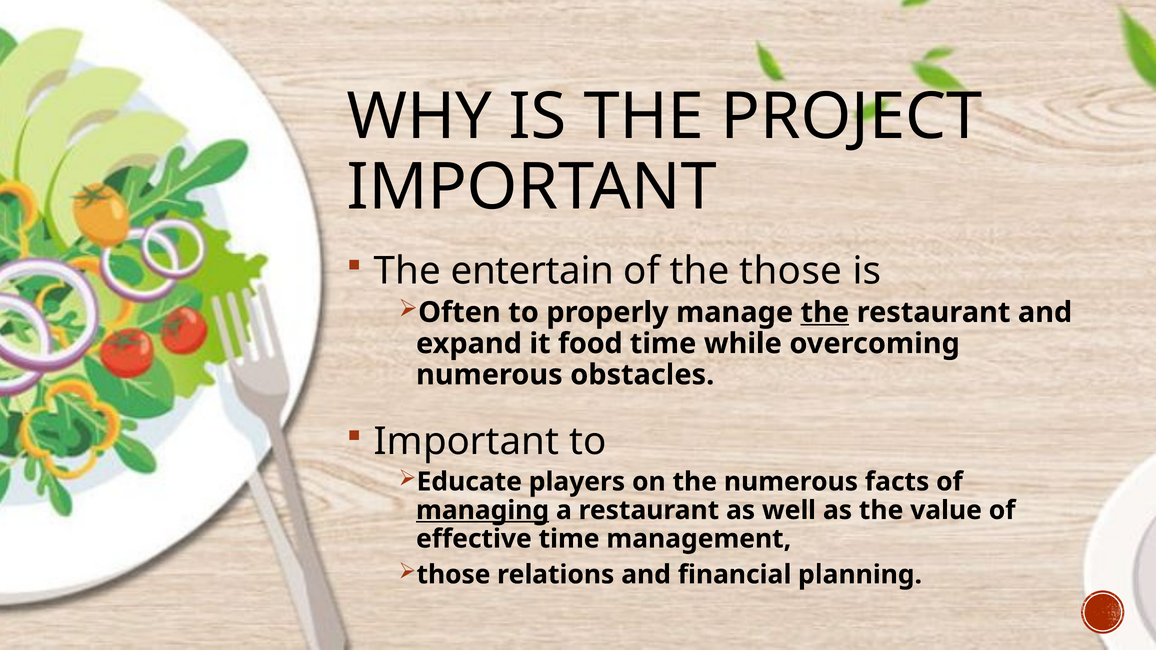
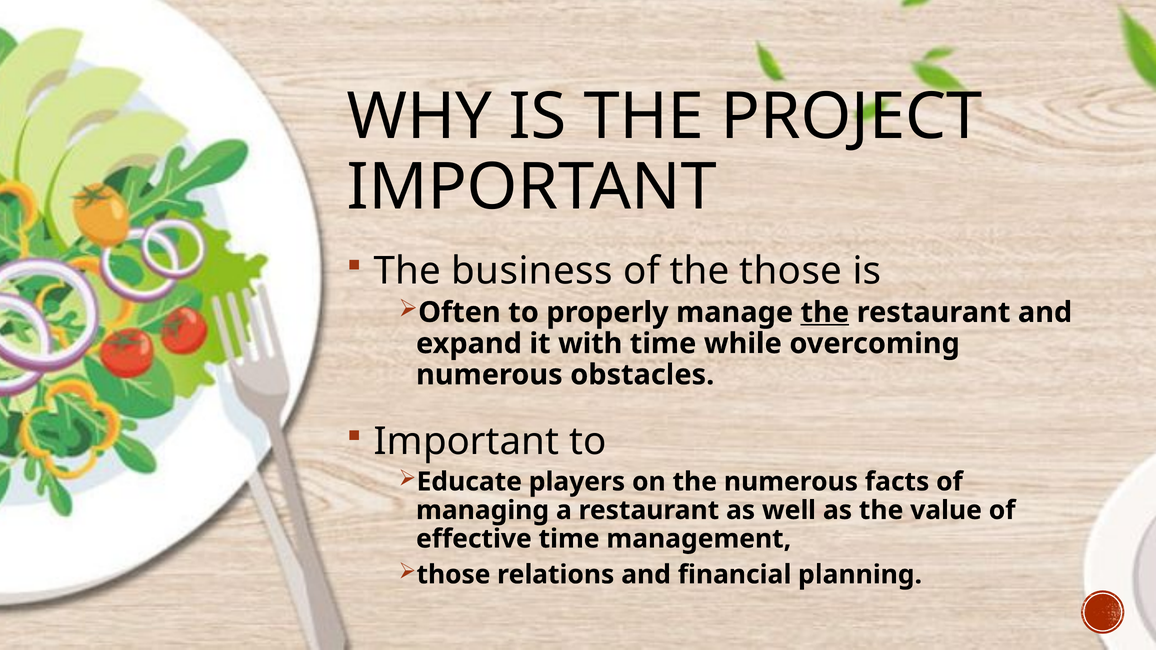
entertain: entertain -> business (532, 271)
food: food -> with (590, 344)
managing underline: present -> none (483, 510)
